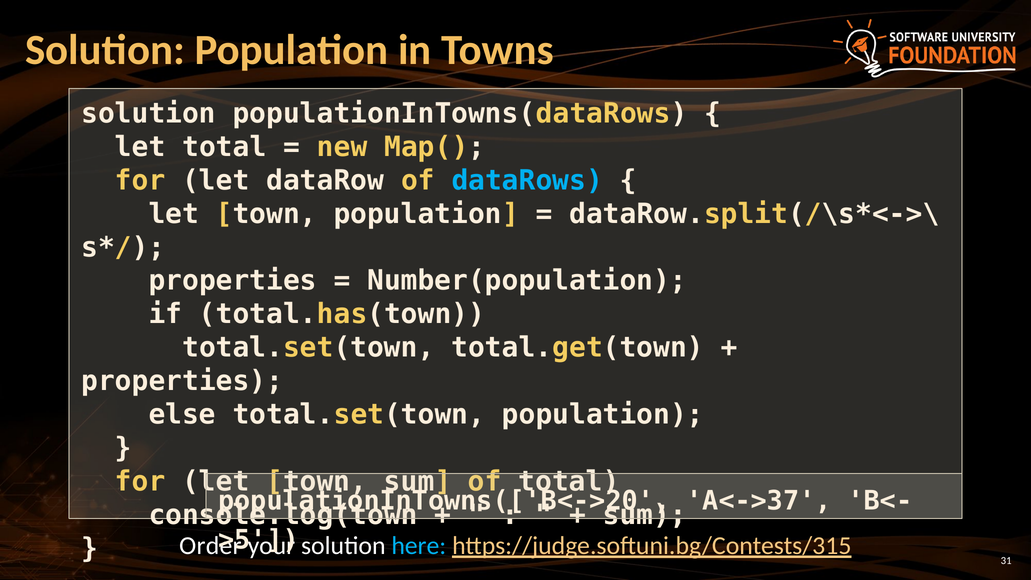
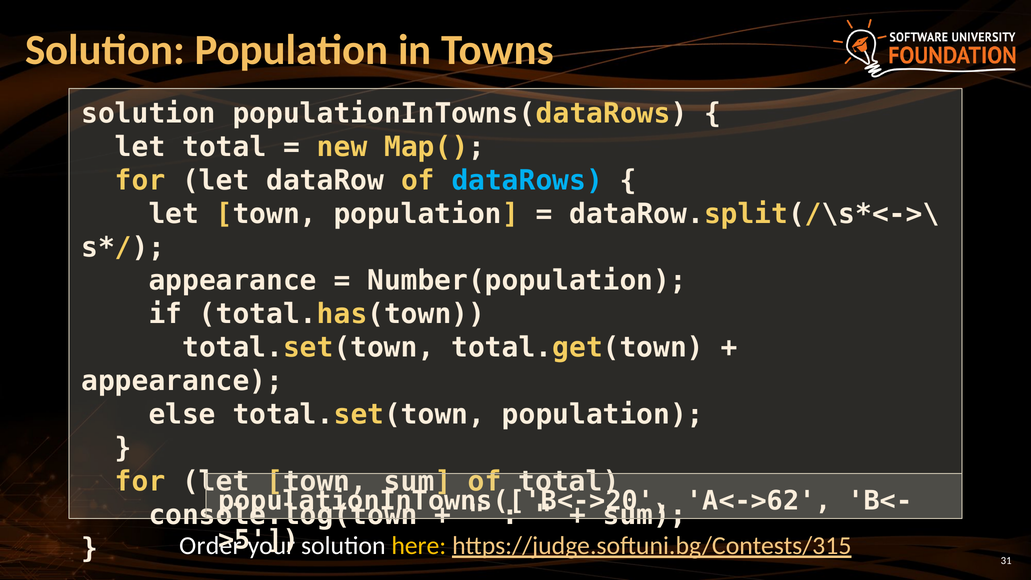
properties: properties -> appearance (233, 281)
properties: properties -> appearance (182, 381)
A<->37: A<->37 -> A<->62 (759, 501)
here colour: light blue -> yellow (419, 546)
